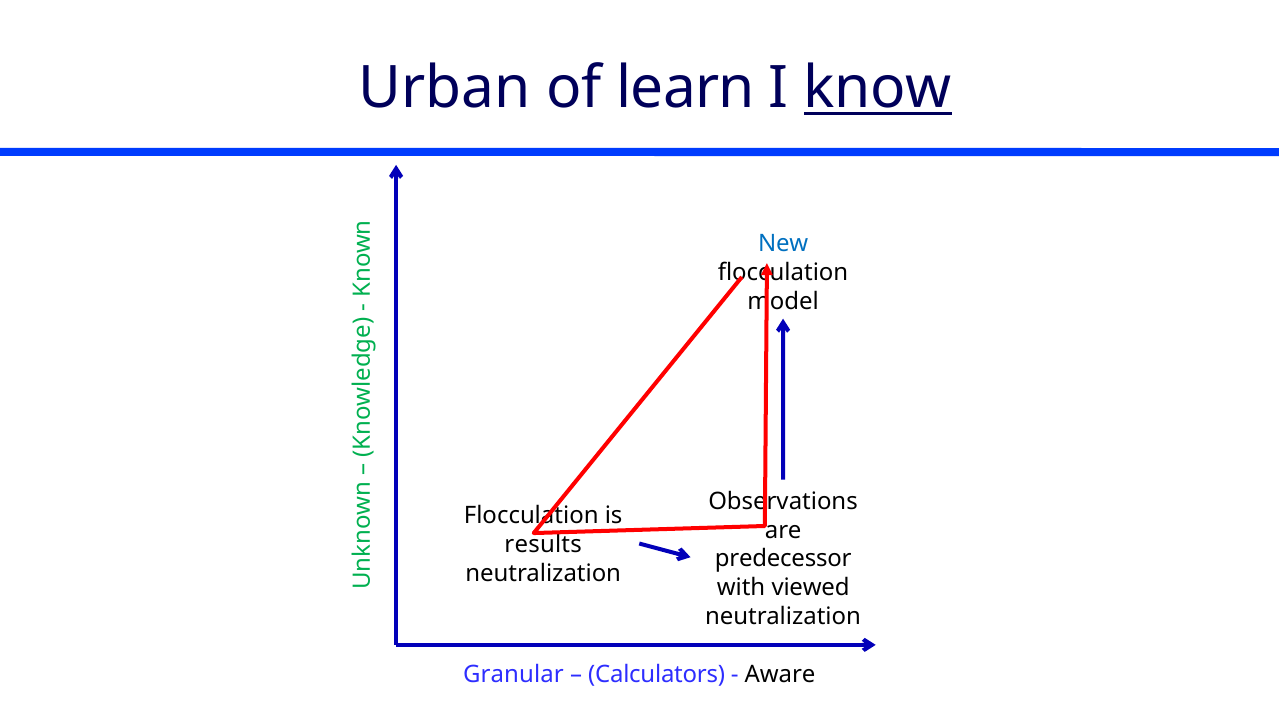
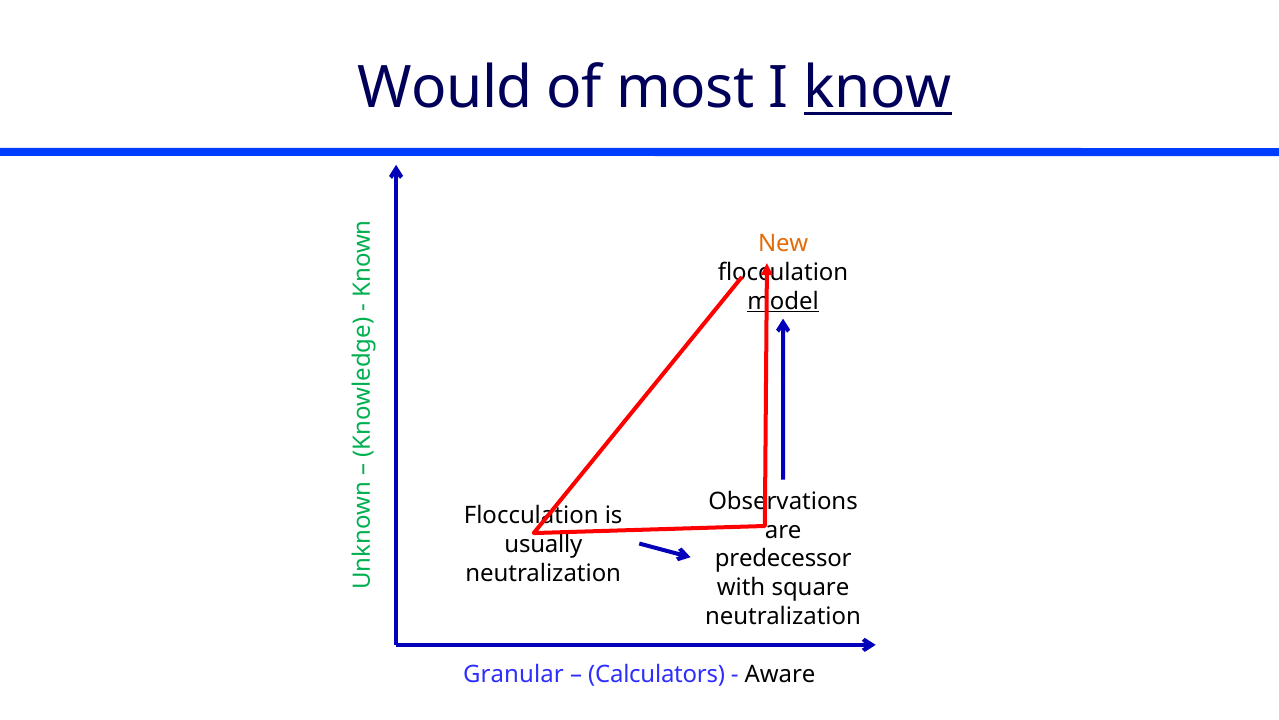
Urban: Urban -> Would (445, 88)
learn: learn -> most (686, 88)
New colour: blue -> orange (783, 243)
model underline: none -> present (783, 301)
results: results -> usually (543, 544)
viewed: viewed -> square (810, 587)
